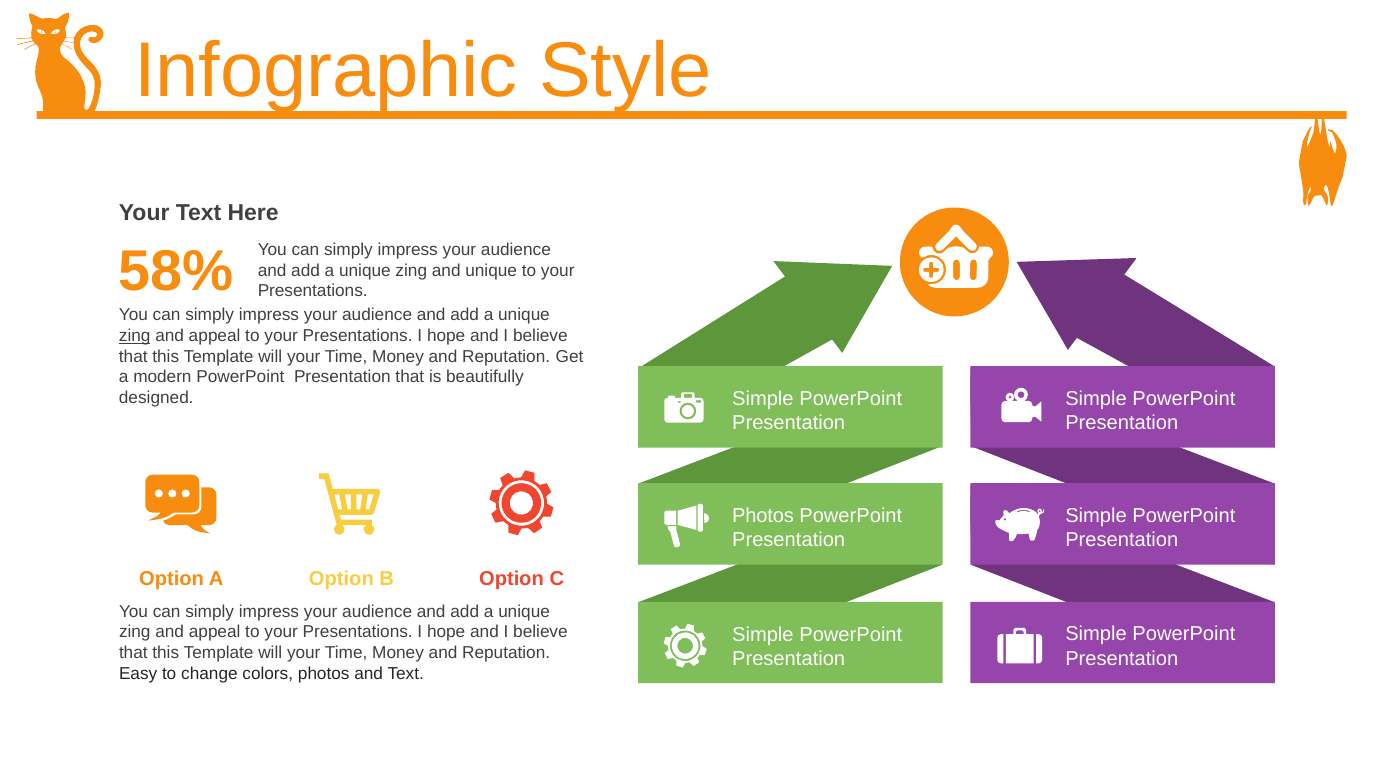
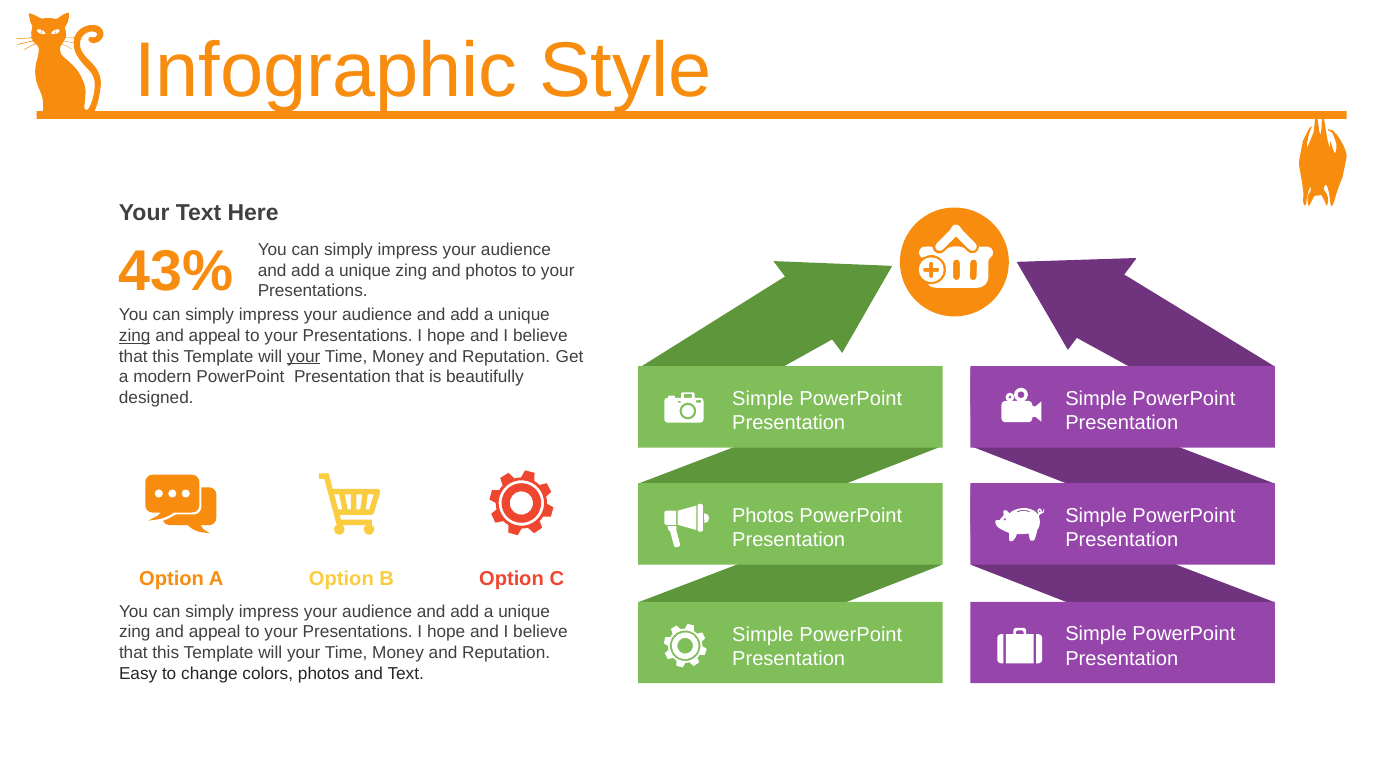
58%: 58% -> 43% (176, 271)
and unique: unique -> photos (491, 271)
your underline: none -> present (304, 356)
